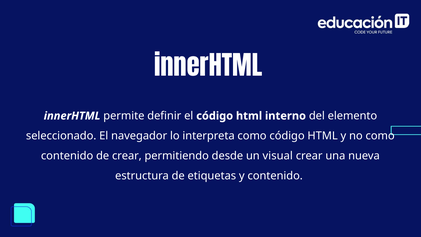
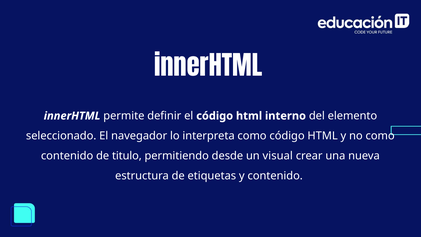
de crear: crear -> titulo (127, 156)
